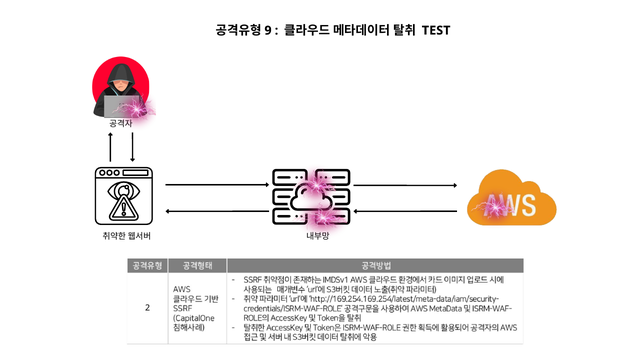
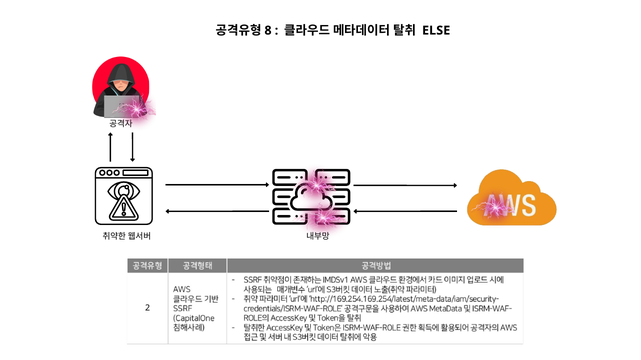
9: 9 -> 8 (268, 31)
TEST: TEST -> ELSE (436, 31)
